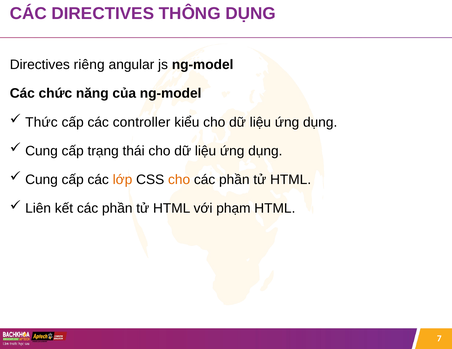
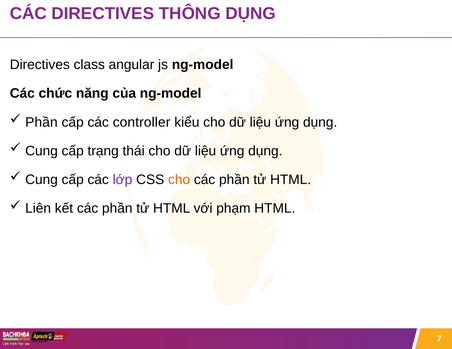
riêng: riêng -> class (89, 65)
Thức: Thức -> Phần (41, 122)
lớp colour: orange -> purple (123, 180)
